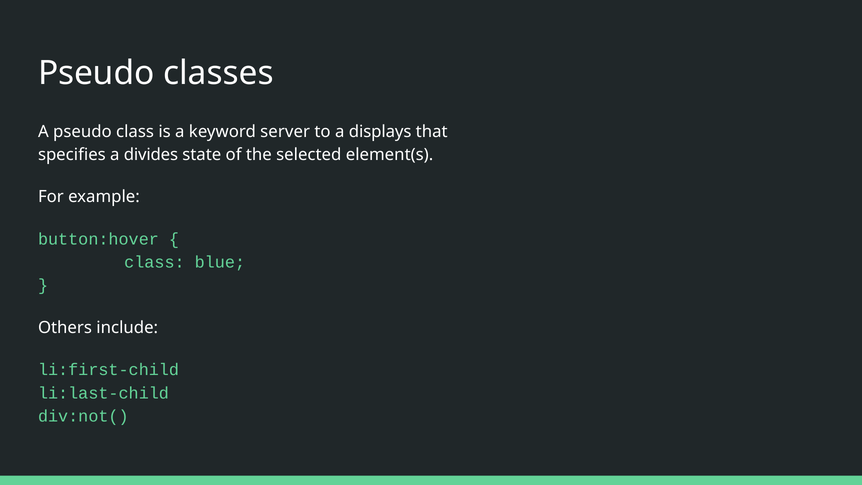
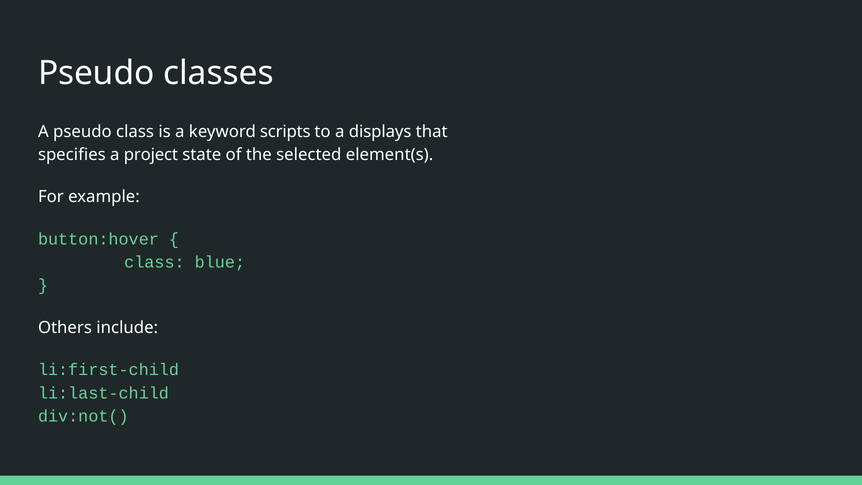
server: server -> scripts (285, 131)
divides: divides -> project (151, 155)
